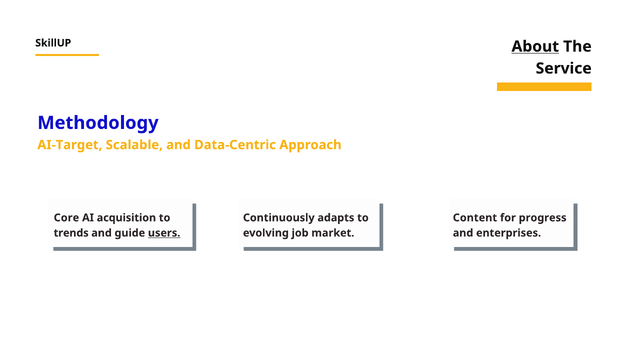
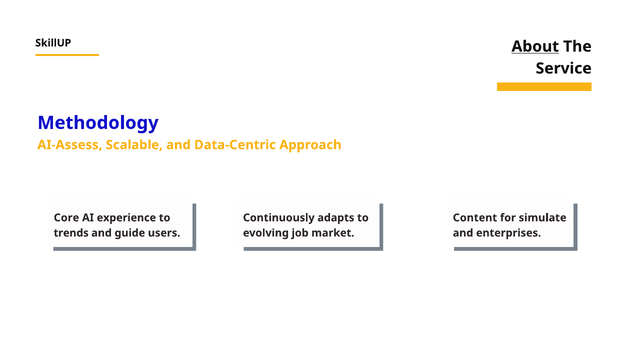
AI-Target: AI-Target -> AI-Assess (70, 145)
progress: progress -> simulate (543, 218)
acquisition: acquisition -> experience (126, 218)
users underline: present -> none (164, 233)
